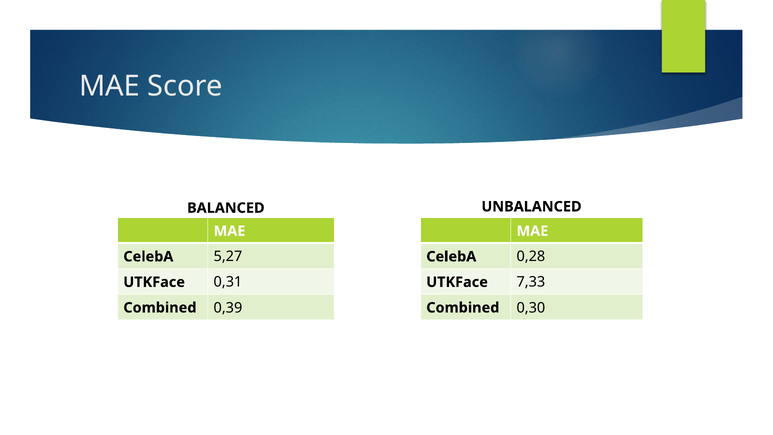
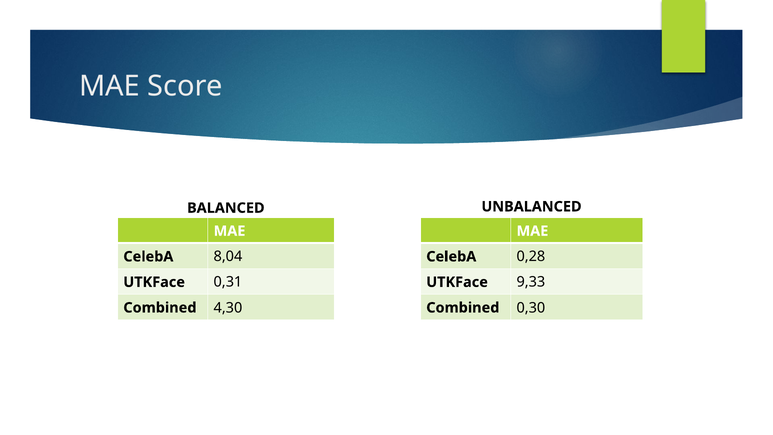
5,27: 5,27 -> 8,04 (228, 257)
7,33: 7,33 -> 9,33 (531, 282)
0,39: 0,39 -> 4,30 (228, 308)
